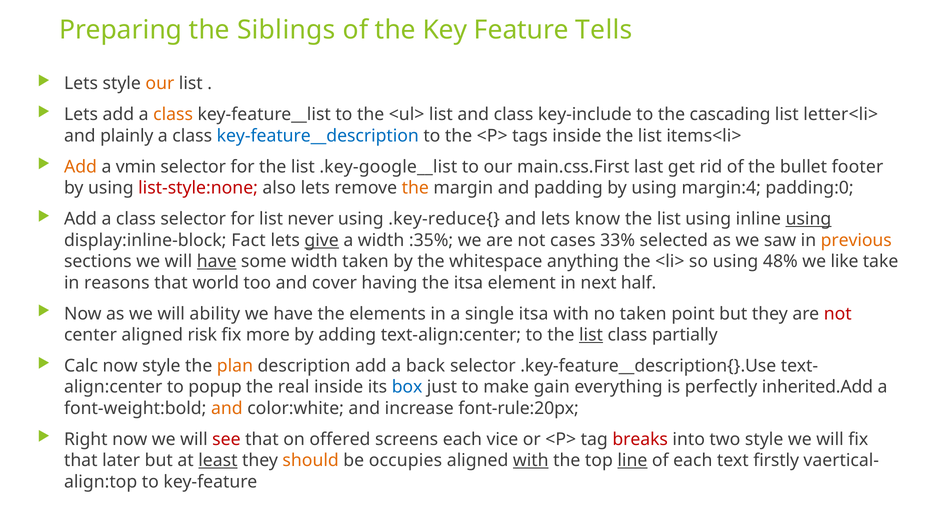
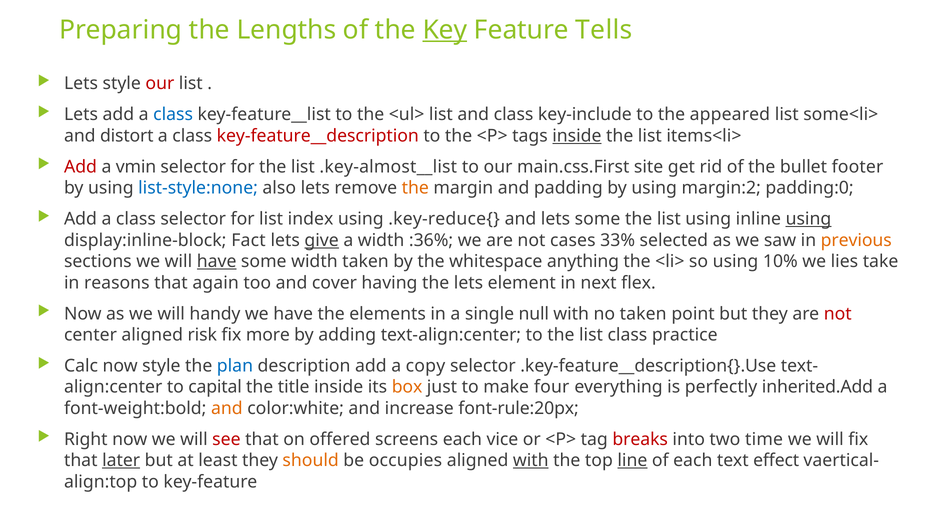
Siblings: Siblings -> Lengths (286, 30)
Key underline: none -> present (445, 30)
our colour: orange -> red (160, 84)
class colour: orange -> blue (173, 114)
cascading: cascading -> appeared (730, 114)
letter<li>: letter<li> -> some<li> (841, 114)
plainly: plainly -> distort (127, 136)
key-feature__description colour: blue -> red (318, 136)
inside underline: none -> present (577, 136)
Add colour: orange -> red (80, 167)
.key-google__list: .key-google__list -> .key-almost__list (388, 167)
last: last -> site (649, 167)
list-style:none colour: red -> blue (198, 188)
margin:4: margin:4 -> margin:2 (721, 188)
never: never -> index (311, 219)
lets know: know -> some (598, 219)
:35%: :35% -> :36% (431, 240)
48%: 48% -> 10% (780, 261)
like: like -> lies (844, 261)
world: world -> again (216, 282)
the itsa: itsa -> lets (468, 282)
half: half -> flex (638, 282)
ability: ability -> handy (215, 313)
single itsa: itsa -> null (534, 313)
list underline: present -> none (591, 334)
partially: partially -> practice (685, 334)
plan colour: orange -> blue (235, 365)
back: back -> copy (425, 365)
popup: popup -> capital (215, 387)
real: real -> title (294, 387)
box colour: blue -> orange (407, 387)
gain: gain -> four (552, 387)
two style: style -> time (764, 439)
later underline: none -> present (121, 460)
least underline: present -> none (218, 460)
firstly: firstly -> effect (776, 460)
